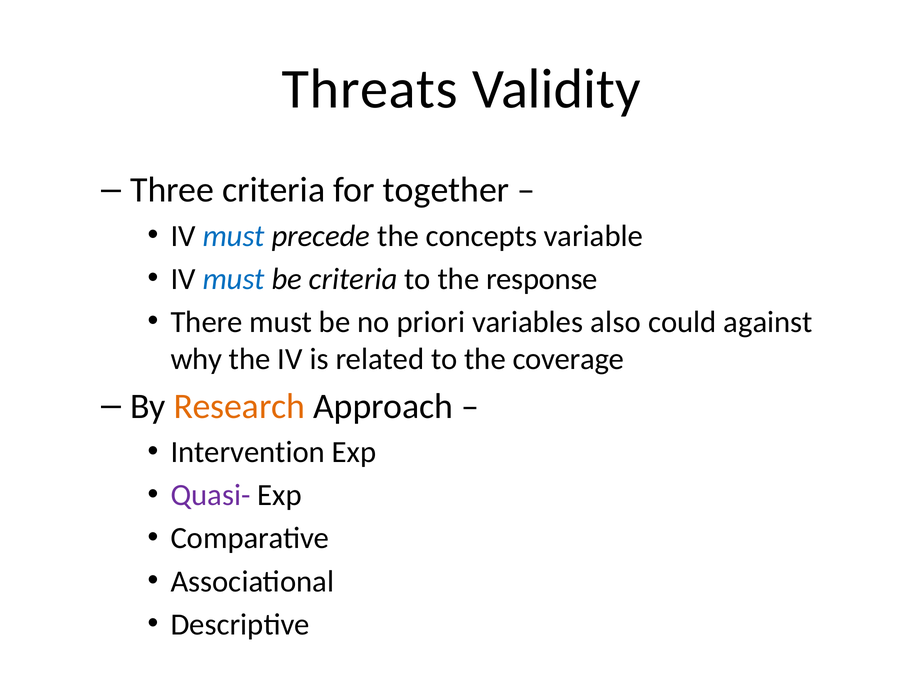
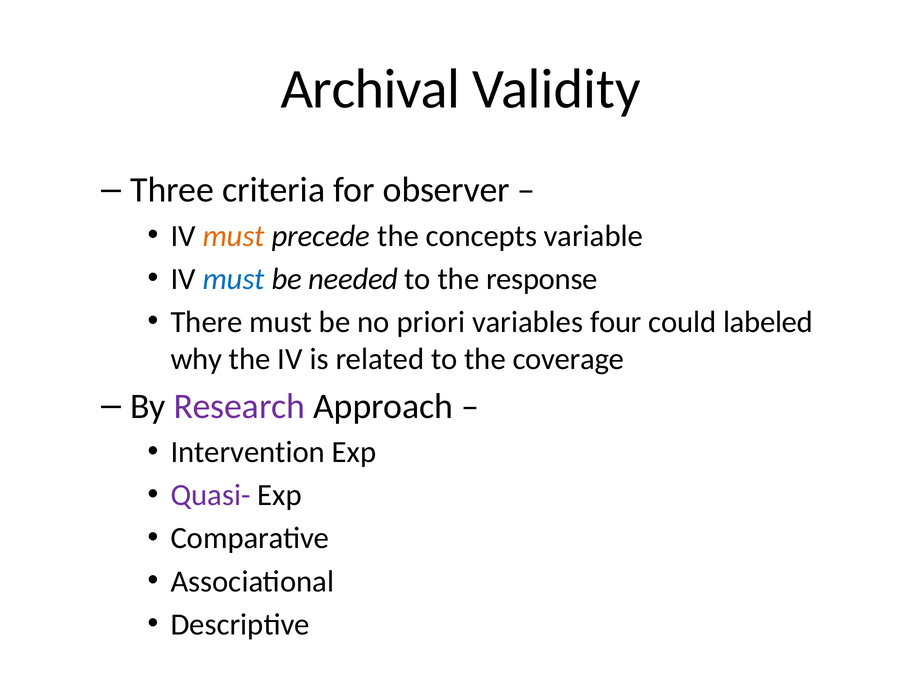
Threats: Threats -> Archival (370, 89)
together: together -> observer (446, 190)
must colour: blue -> orange (234, 236)
be criteria: criteria -> needed (353, 279)
also: also -> four (616, 322)
against: against -> labeled (768, 322)
Research colour: orange -> purple (239, 406)
